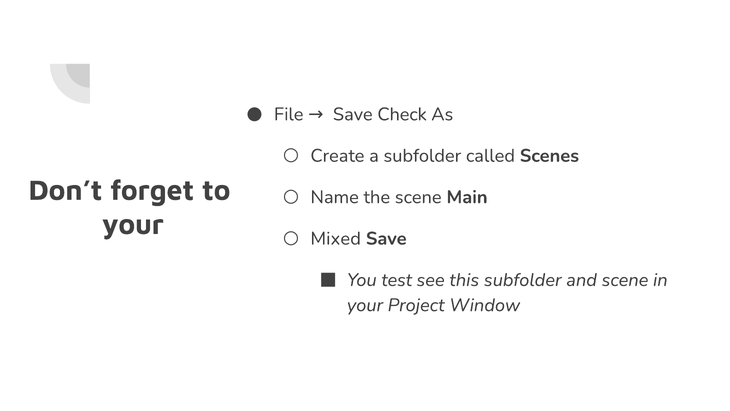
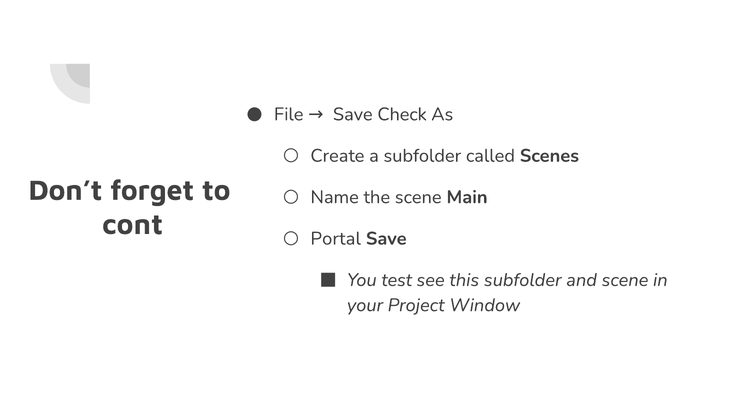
your: your -> cont (133, 224)
Mixed: Mixed -> Portal (336, 238)
